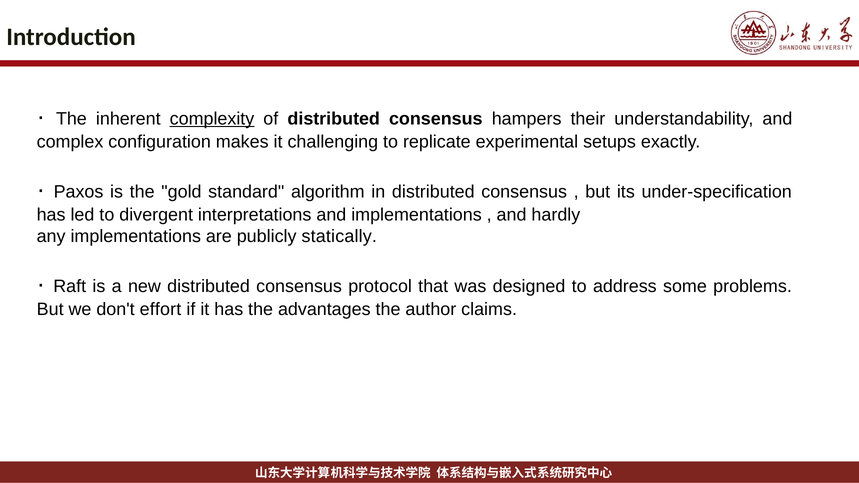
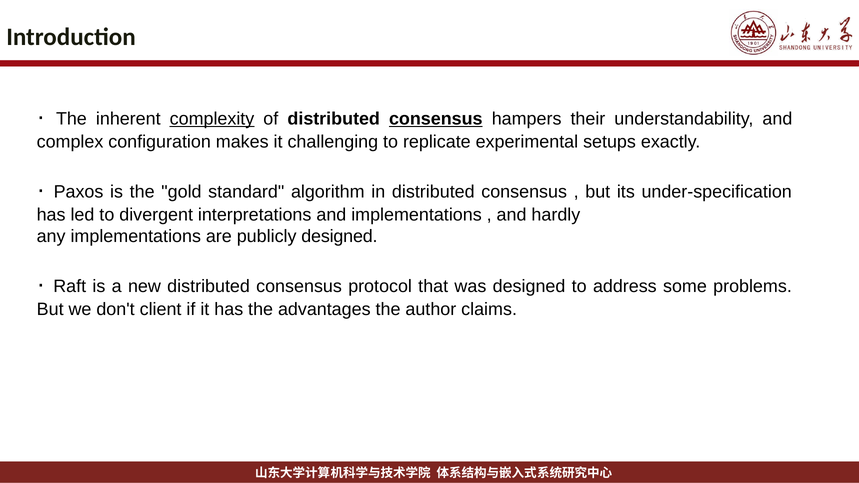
consensus underline: none -> present (436, 119)
publicly statically: statically -> designed (339, 236)
effort: effort -> client (161, 309)
